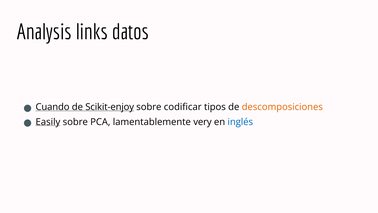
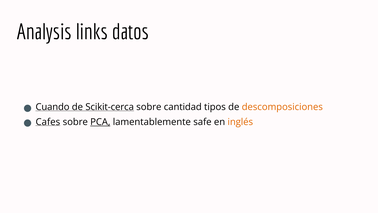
Scikit-enjoy: Scikit-enjoy -> Scikit-cerca (110, 107)
codificar: codificar -> cantidad (183, 107)
Easily: Easily -> Cafes (48, 122)
PCA underline: none -> present (100, 122)
very: very -> safe (202, 122)
inglés colour: blue -> orange (240, 122)
